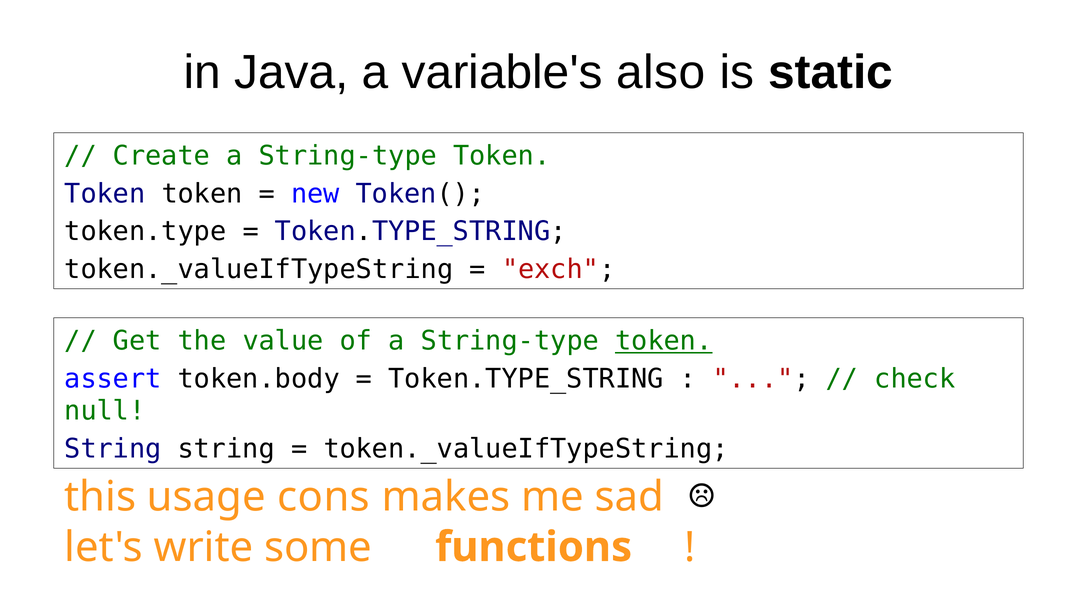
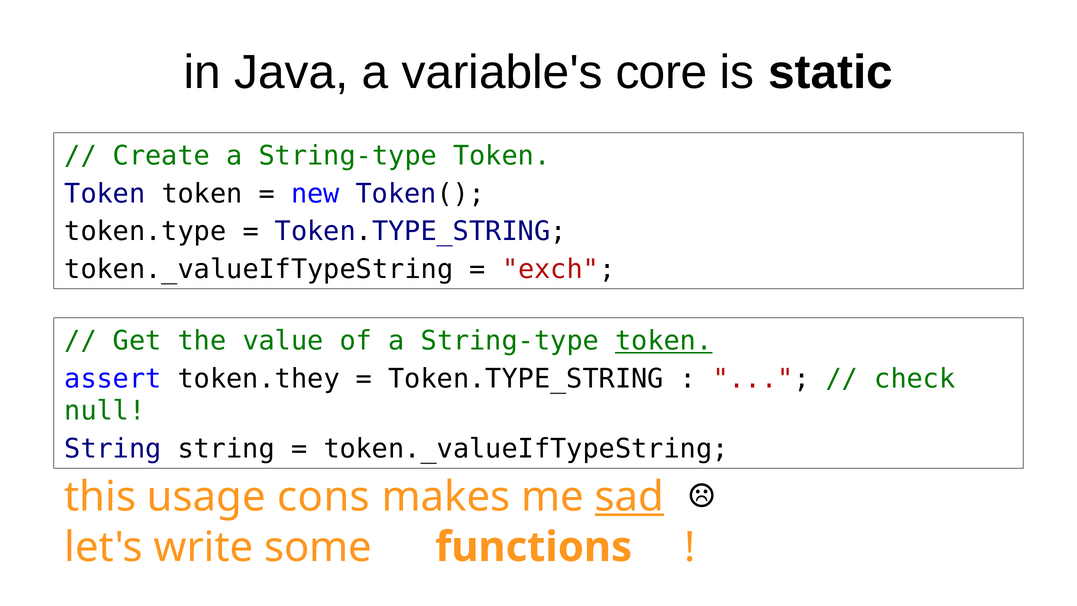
also: also -> core (661, 73)
token.body: token.body -> token.they (259, 379)
sad underline: none -> present (629, 497)
